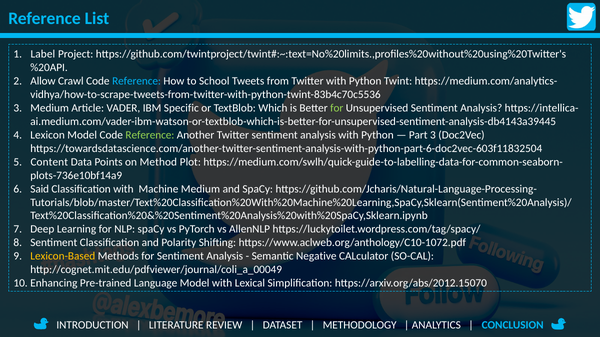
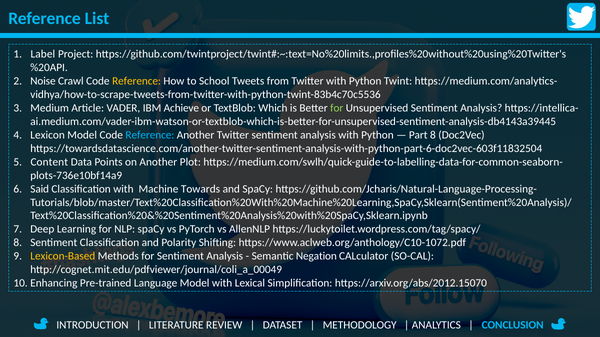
Allow: Allow -> Noise (43, 81)
Reference colour: light blue -> yellow (137, 81)
Specific: Specific -> Achieve (181, 108)
Reference colour: light green -> light blue (150, 135)
Part 3: 3 -> 8 (433, 135)
on Method: Method -> Another (158, 162)
Machine Medium: Medium -> Towards (201, 189)
Negative: Negative -> Negation (316, 257)
